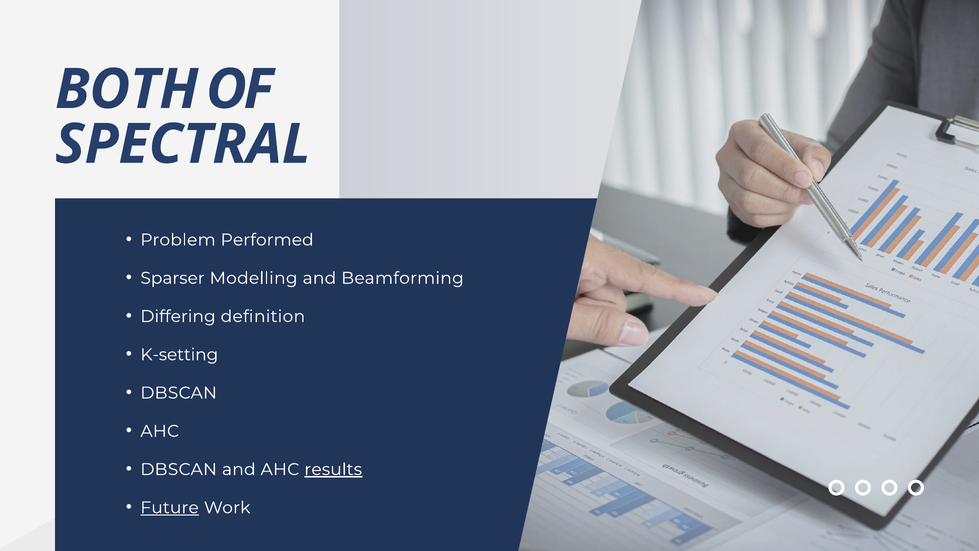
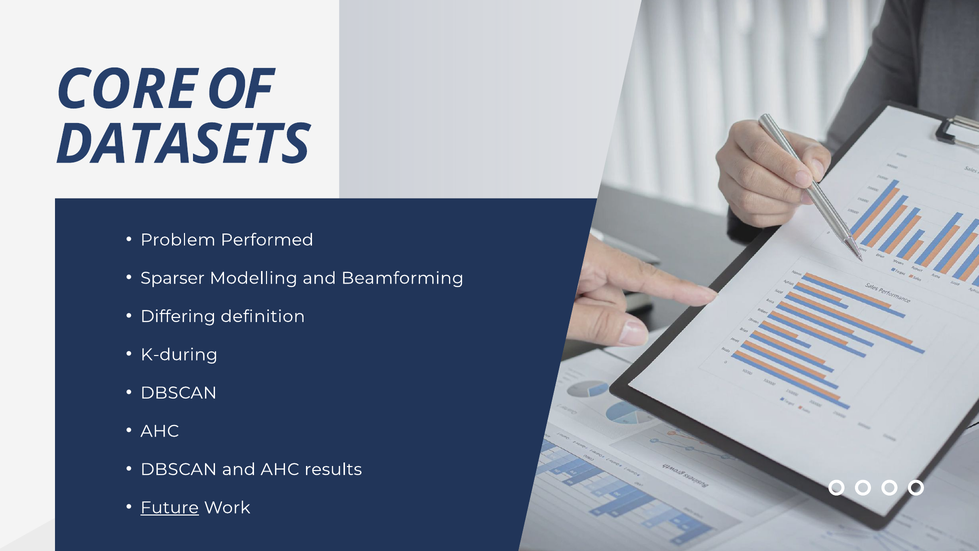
BOTH: BOTH -> CORE (126, 89)
SPECTRAL: SPECTRAL -> DATASETS (183, 144)
K-setting: K-setting -> K-during (179, 354)
results underline: present -> none (333, 469)
